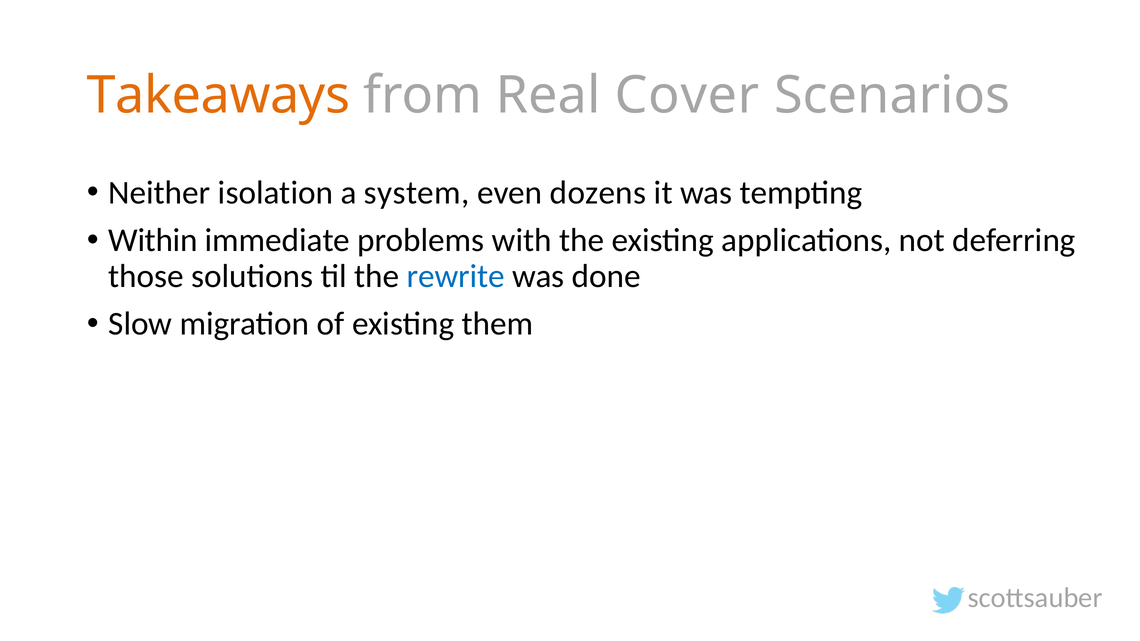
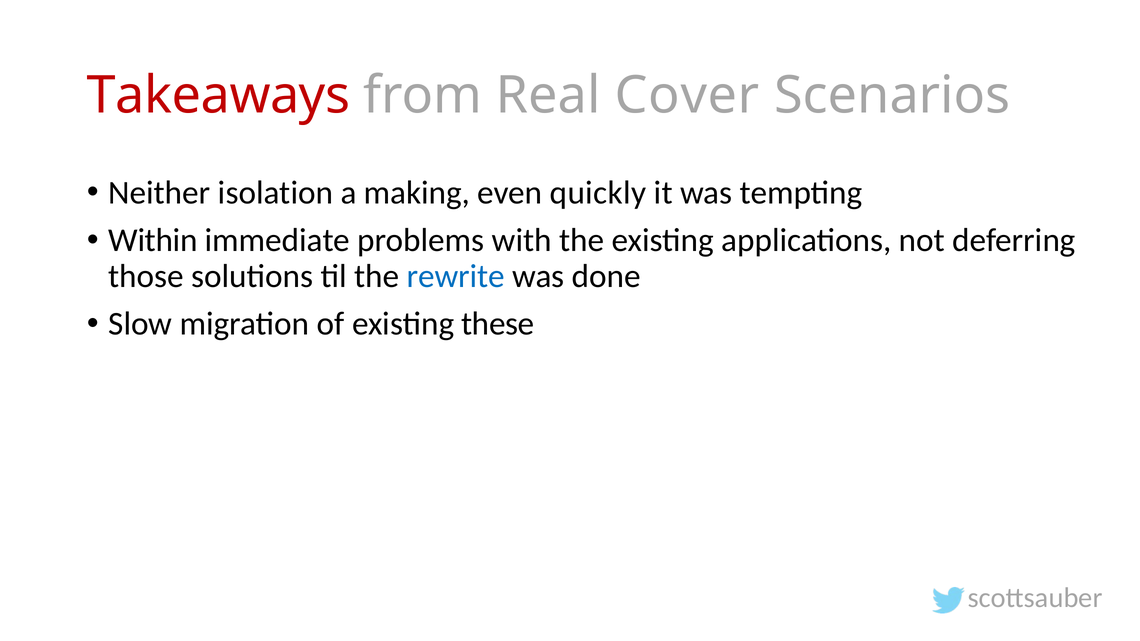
Takeaways colour: orange -> red (219, 96)
system: system -> making (417, 193)
dozens: dozens -> quickly (598, 193)
them: them -> these (498, 324)
